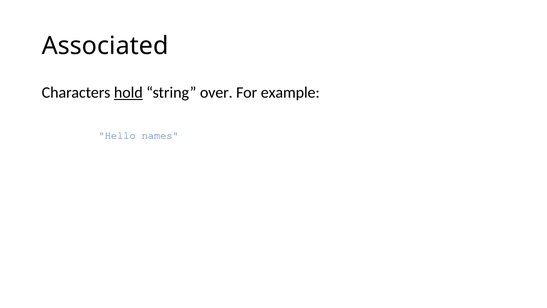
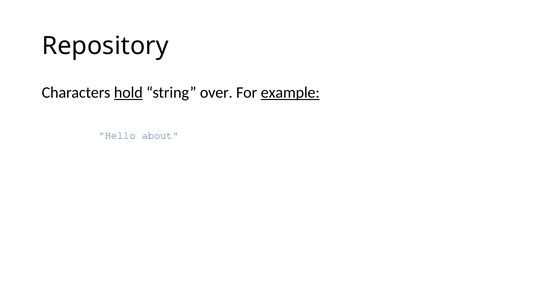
Associated: Associated -> Repository (105, 46)
example underline: none -> present (290, 92)
names: names -> about (160, 135)
